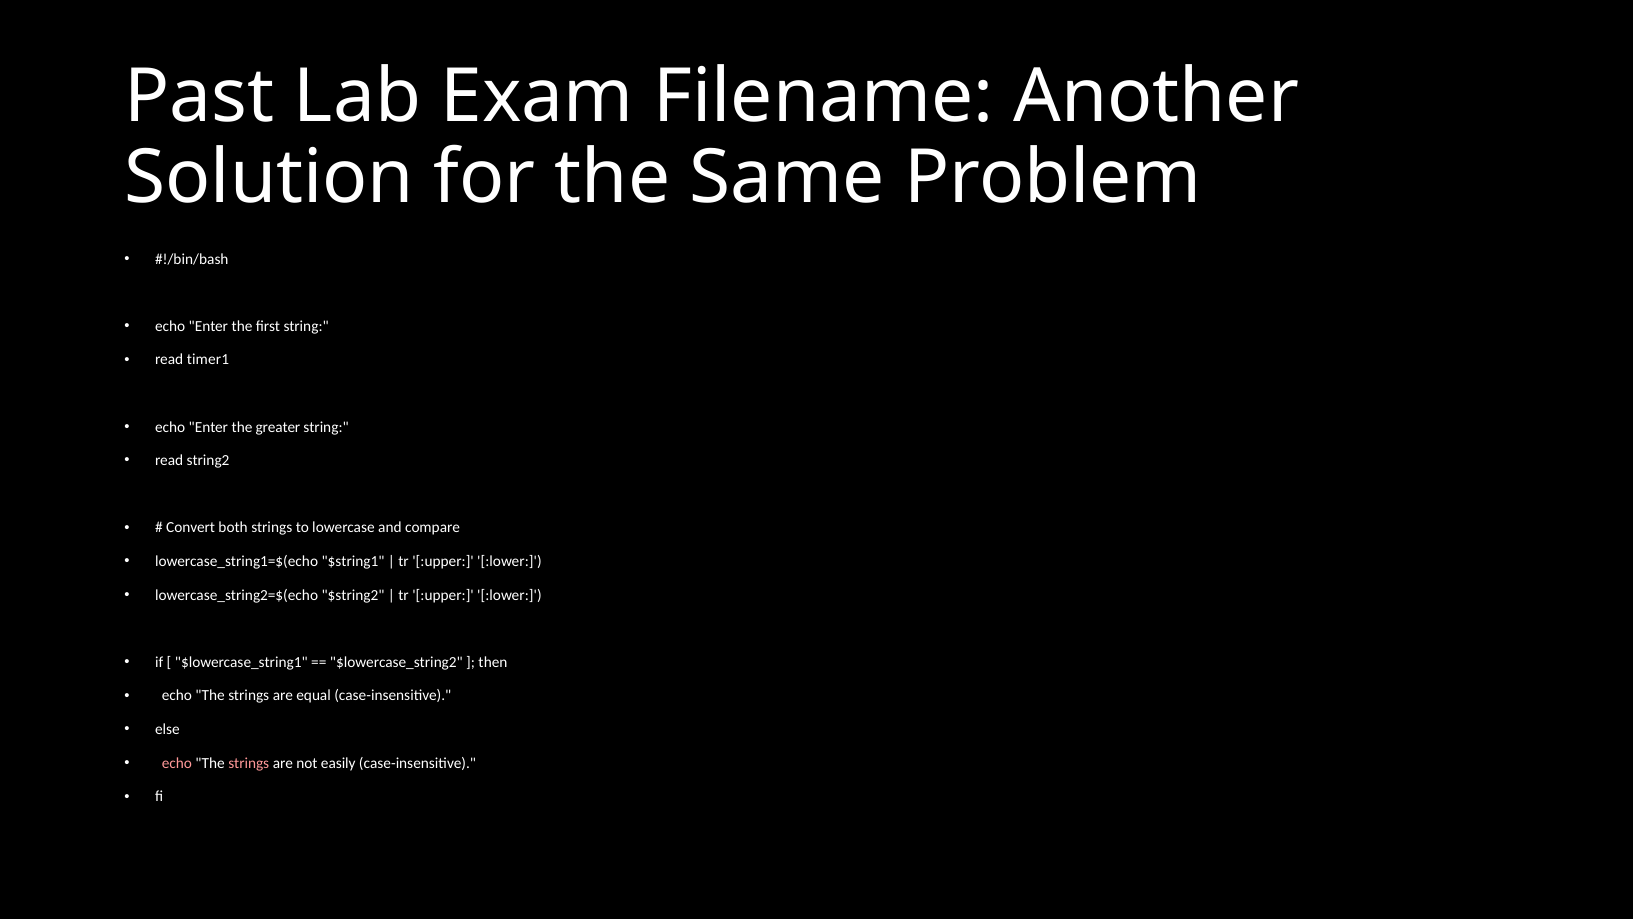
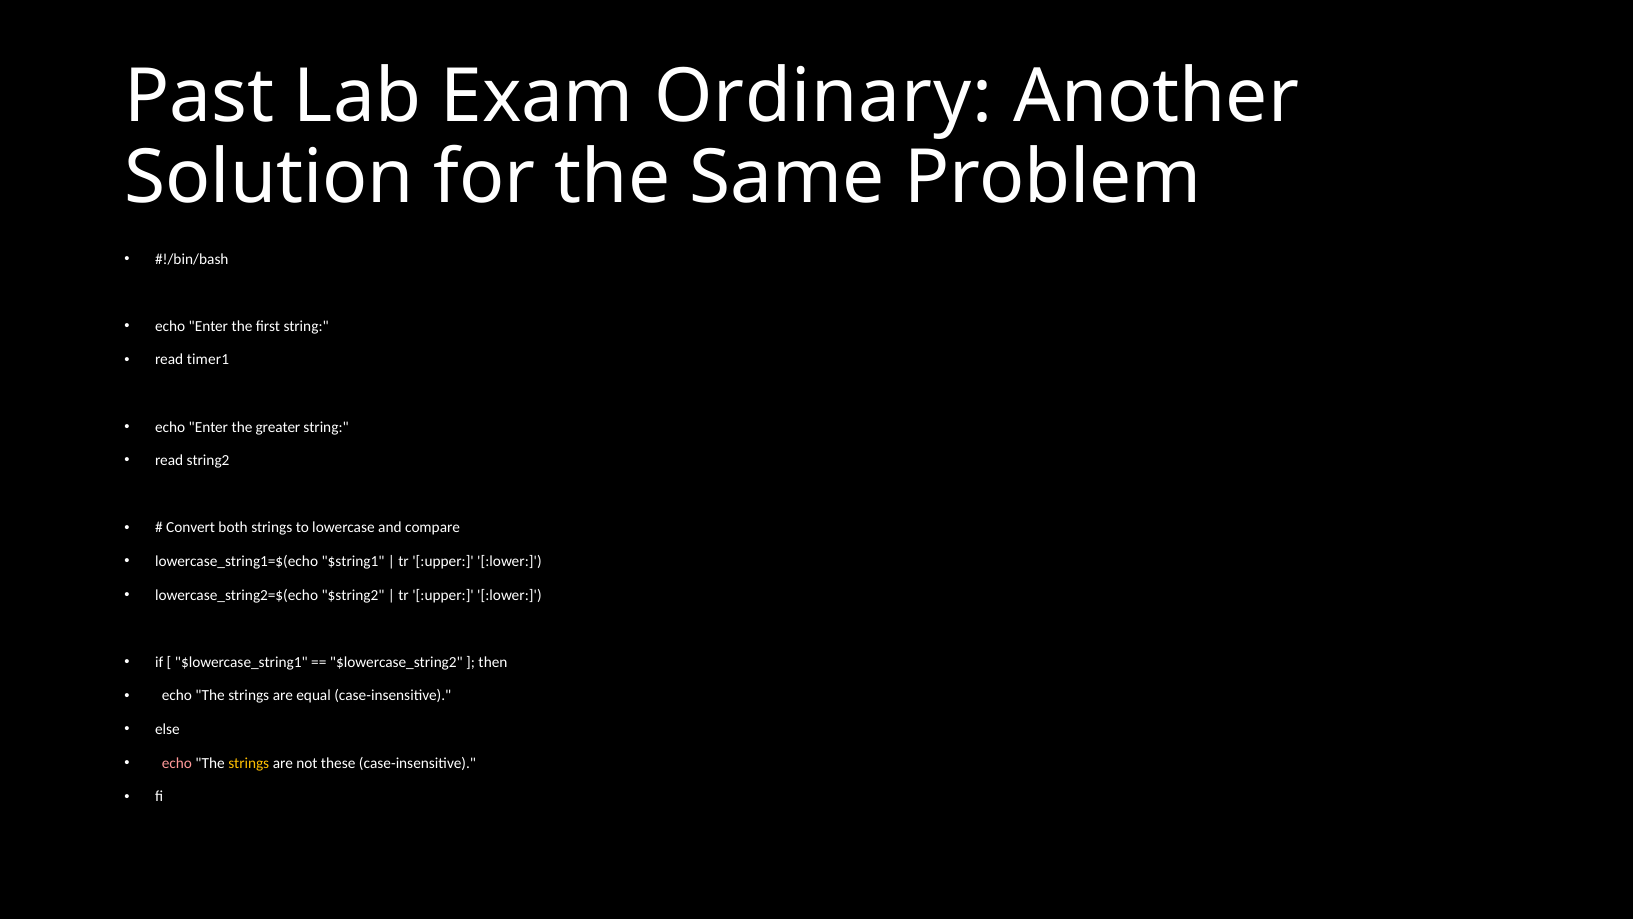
Filename: Filename -> Ordinary (823, 97)
strings colour: pink -> yellow (249, 763)
easily: easily -> these (338, 763)
